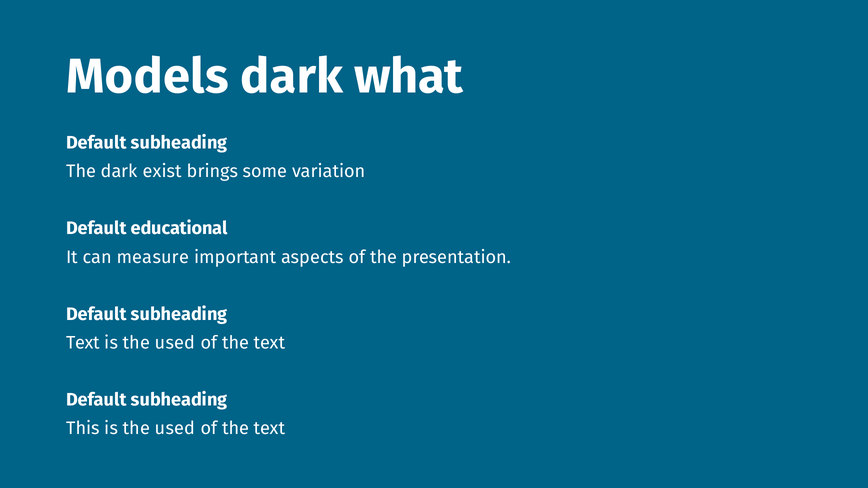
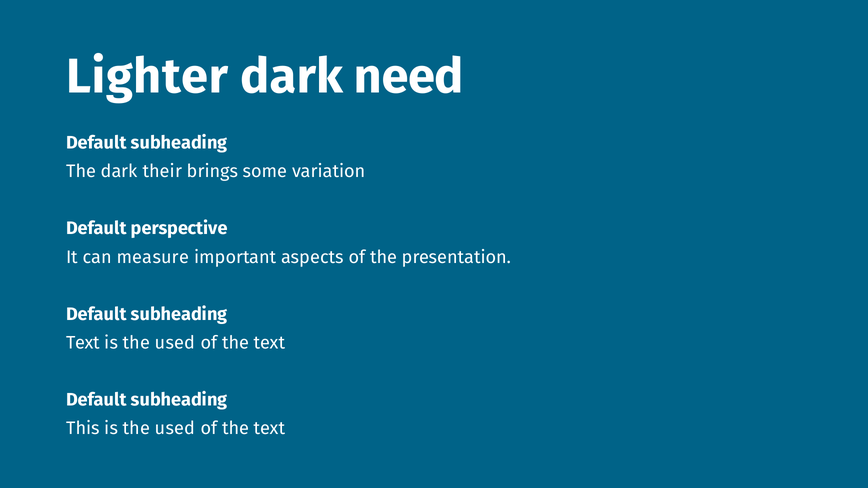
Models: Models -> Lighter (147, 77)
what: what -> need (409, 77)
exist: exist -> their (162, 171)
educational: educational -> perspective (179, 229)
